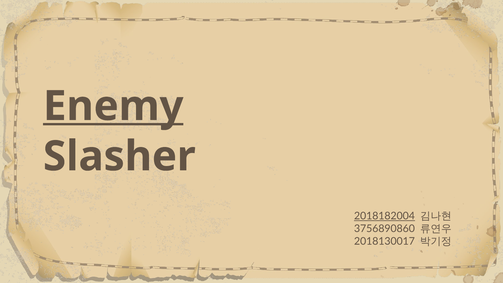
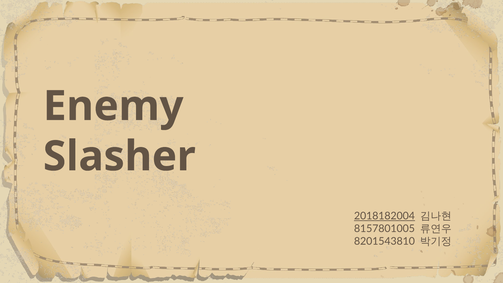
Enemy underline: present -> none (113, 106)
3756890860: 3756890860 -> 8157801005 (384, 229)
2018130017: 2018130017 -> 8201543810 (384, 241)
